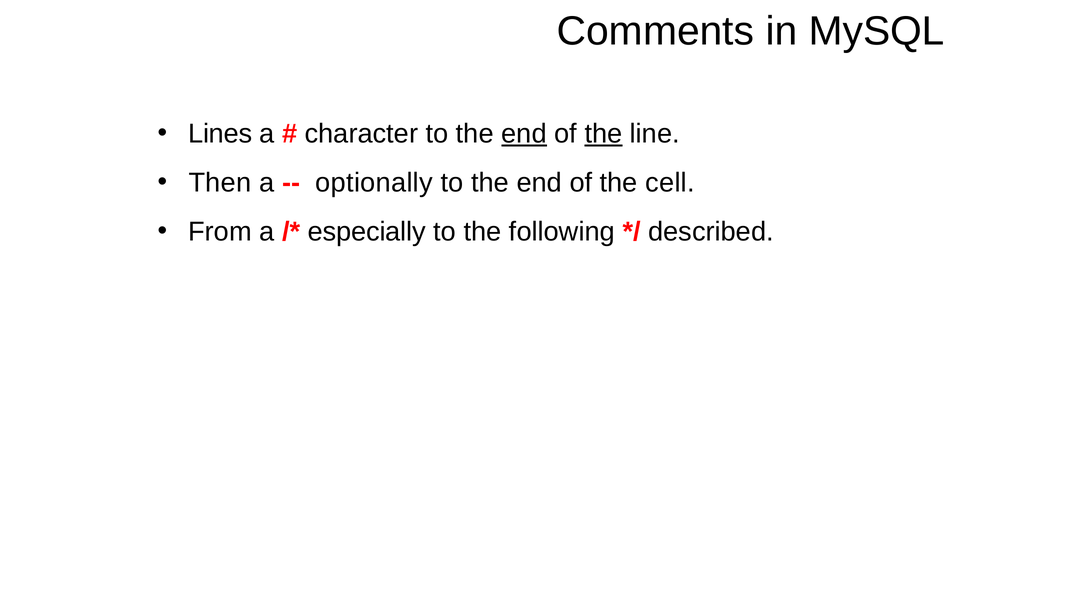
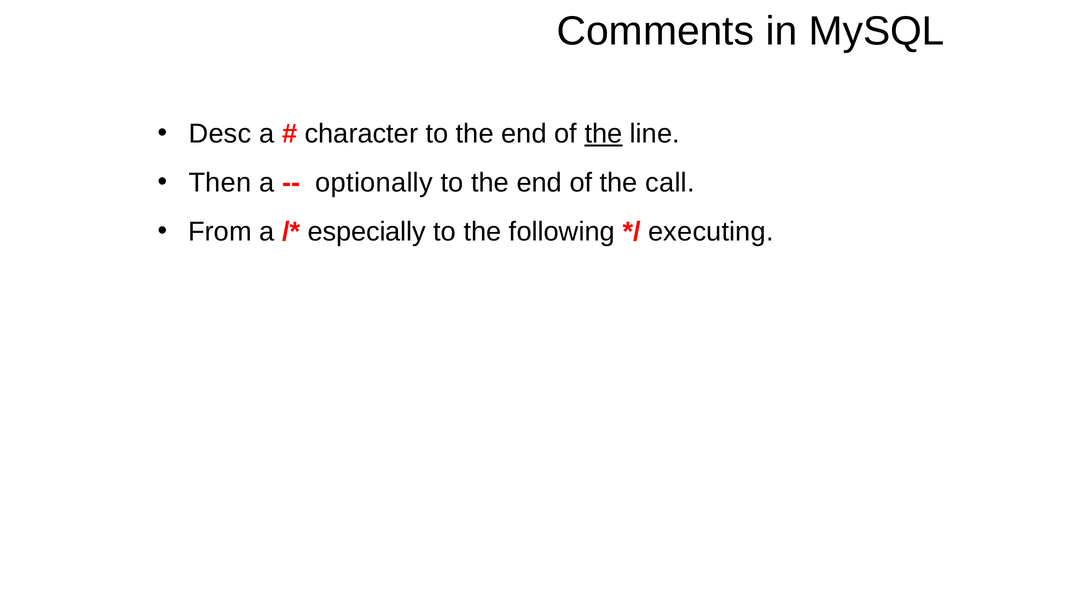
Lines: Lines -> Desc (220, 134)
end underline: present -> none (524, 134)
cell: cell -> call (670, 183)
described: described -> executing (711, 232)
